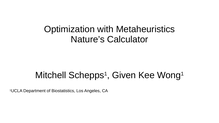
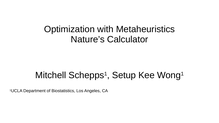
Given: Given -> Setup (124, 75)
